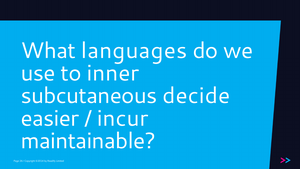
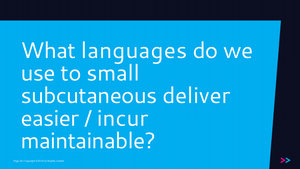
inner: inner -> small (113, 73)
decide: decide -> deliver (196, 96)
